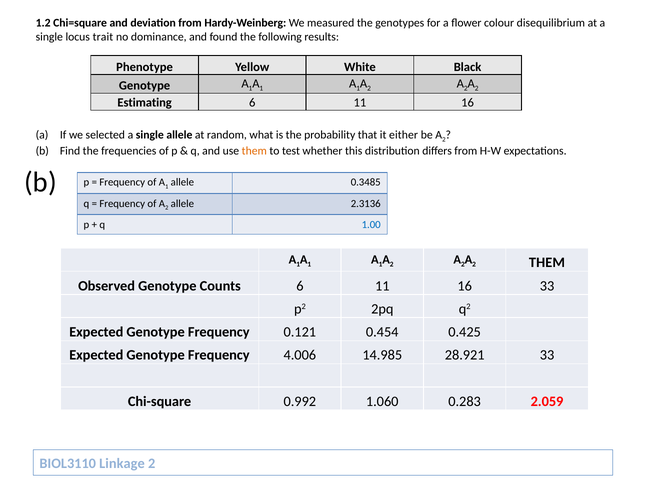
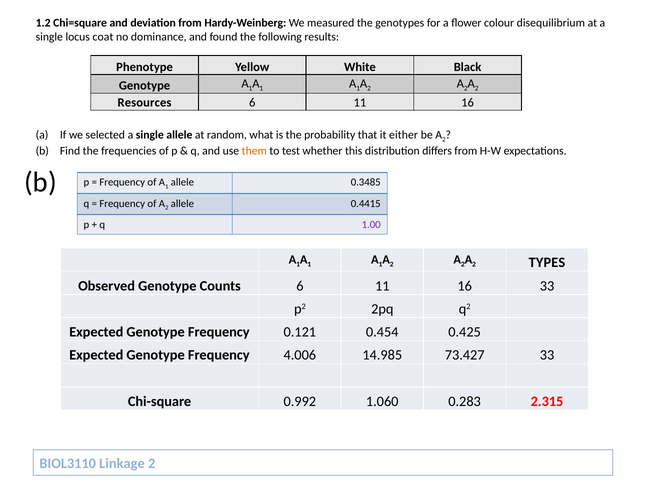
trait: trait -> coat (103, 37)
Estimating: Estimating -> Resources (145, 103)
2.3136: 2.3136 -> 0.4415 (366, 203)
1.00 colour: blue -> purple (371, 224)
2 THEM: THEM -> TYPES (547, 262)
28.921: 28.921 -> 73.427 (465, 355)
2.059: 2.059 -> 2.315 (547, 401)
